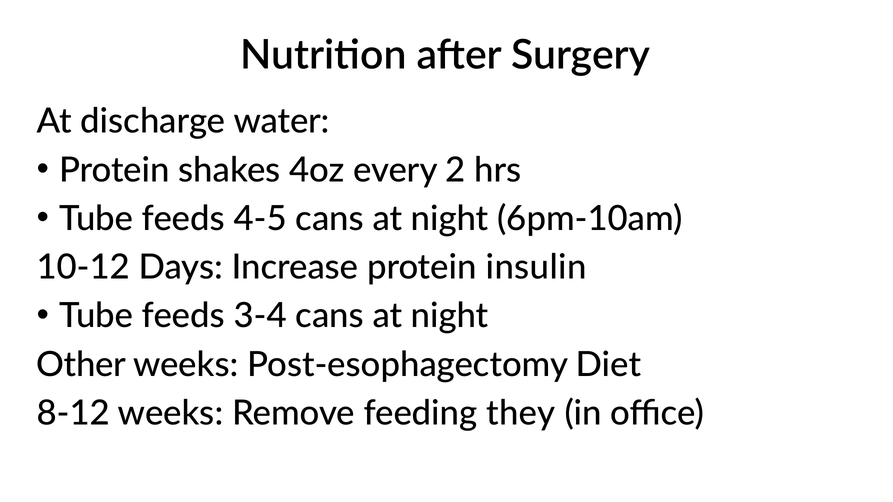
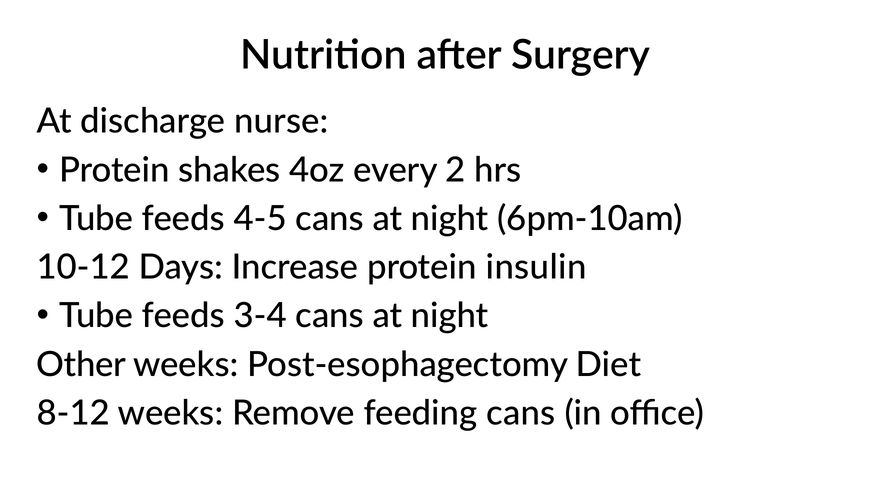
water: water -> nurse (281, 122)
feeding they: they -> cans (521, 413)
